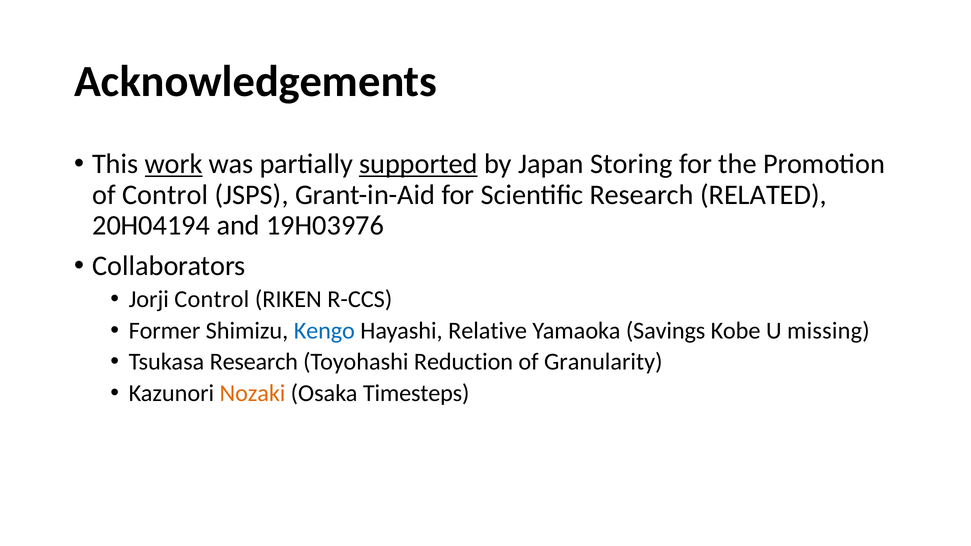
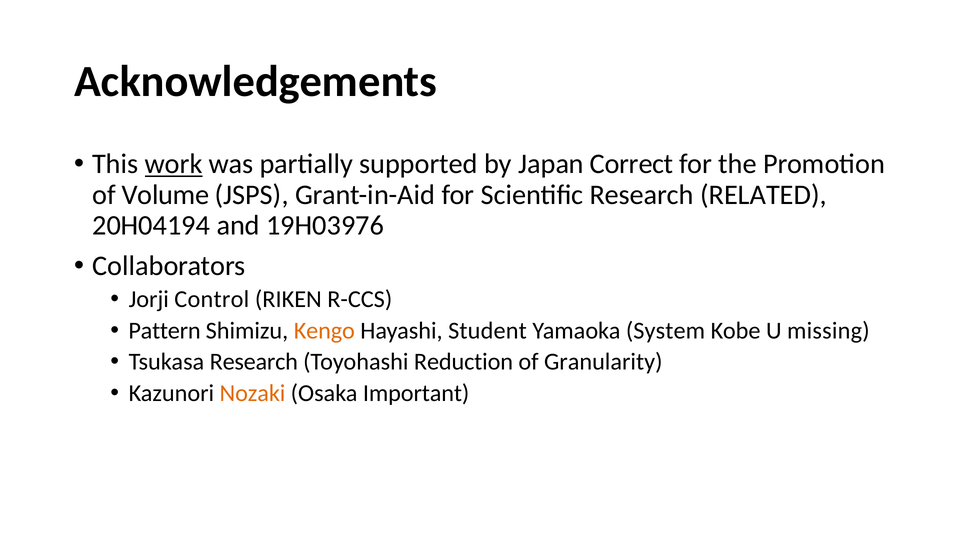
supported underline: present -> none (418, 164)
Storing: Storing -> Correct (632, 164)
of Control: Control -> Volume (165, 195)
Former: Former -> Pattern (165, 331)
Kengo colour: blue -> orange (324, 331)
Relative: Relative -> Student (487, 331)
Savings: Savings -> System (665, 331)
Timesteps: Timesteps -> Important (416, 393)
